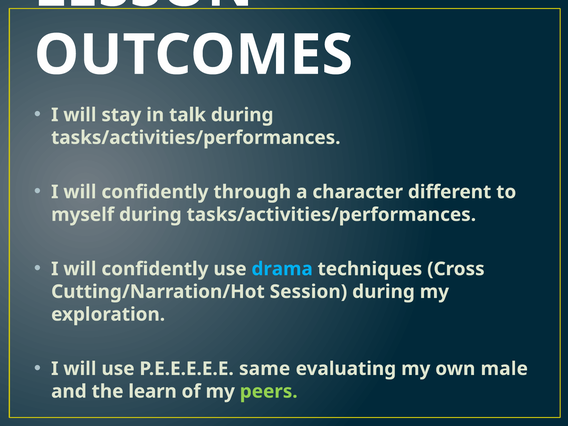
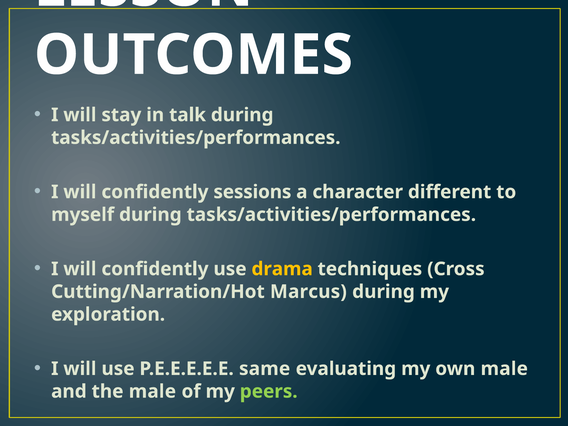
through: through -> sessions (252, 192)
drama colour: light blue -> yellow (282, 269)
Session: Session -> Marcus (308, 292)
the learn: learn -> male (152, 391)
